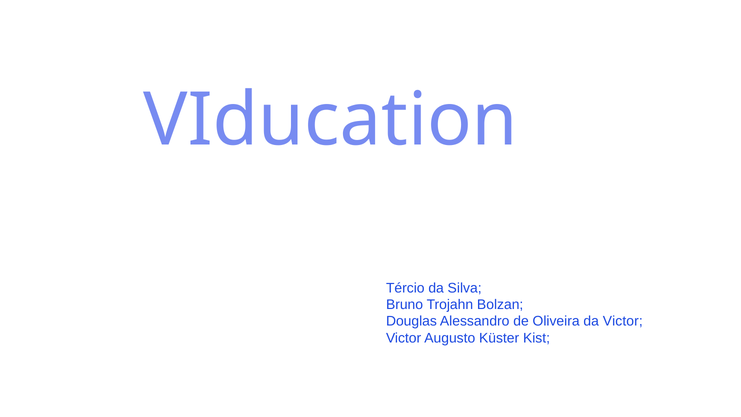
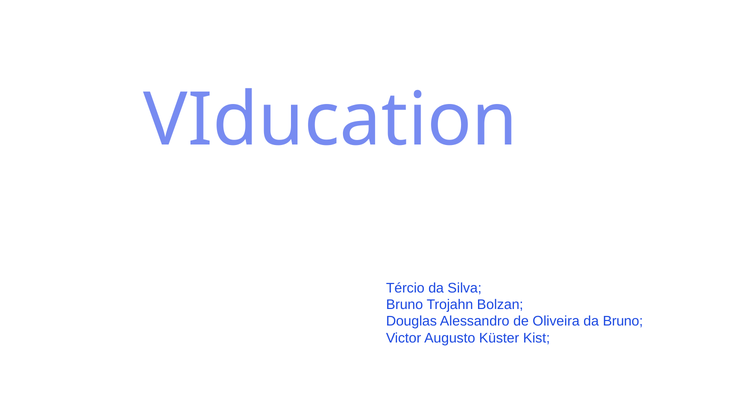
da Victor: Victor -> Bruno (623, 321)
